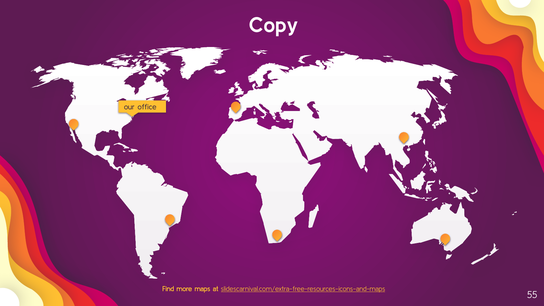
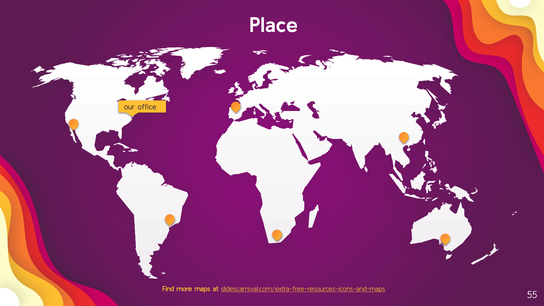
Copy: Copy -> Place (274, 25)
